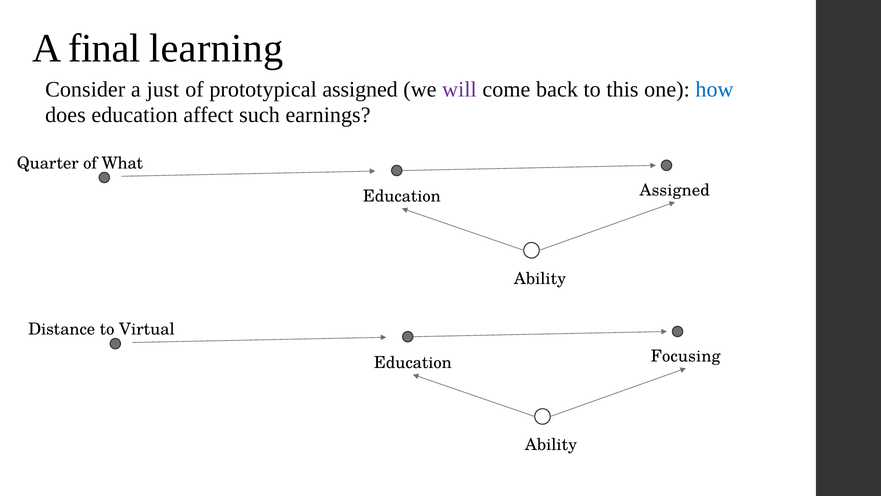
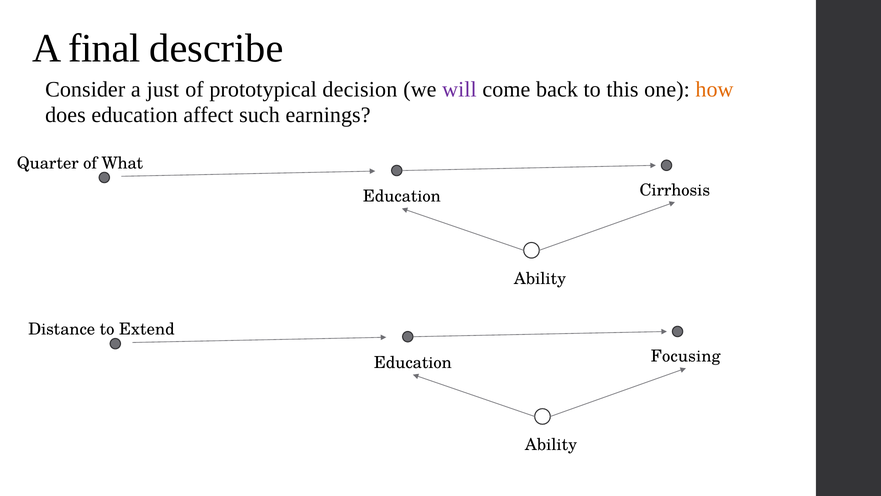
learning: learning -> describe (216, 48)
prototypical assigned: assigned -> decision (360, 90)
how colour: blue -> orange (714, 90)
Education Assigned: Assigned -> Cirrhosis (675, 190)
Virtual: Virtual -> Extend (147, 329)
